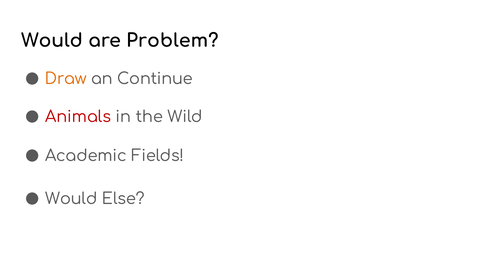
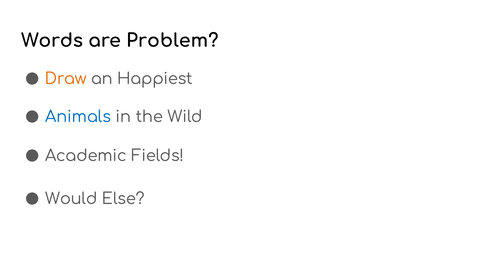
Would: Would -> Words (52, 41)
Continue: Continue -> Happiest (155, 79)
Animals colour: red -> blue (78, 117)
